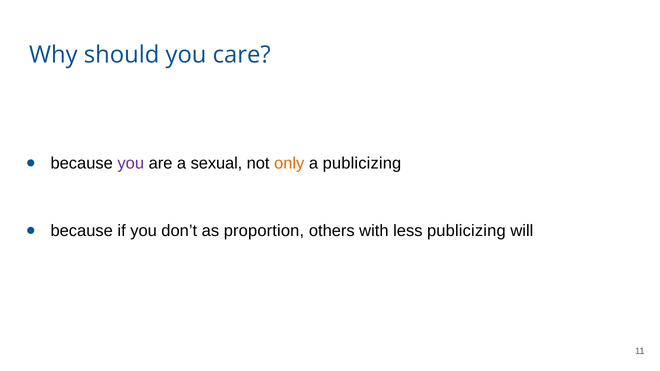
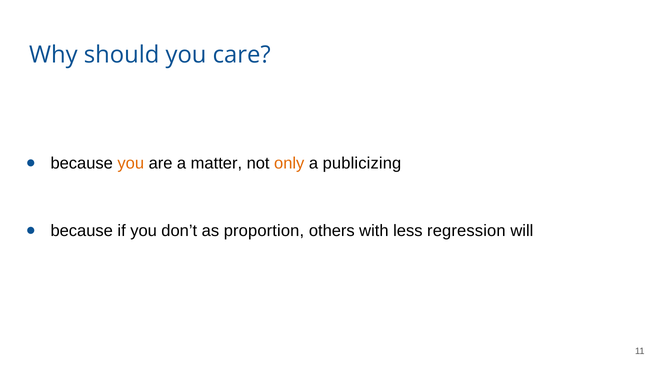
you colour: purple -> orange (131, 164)
sexual: sexual -> matter (216, 164)
less publicizing: publicizing -> regression (466, 231)
